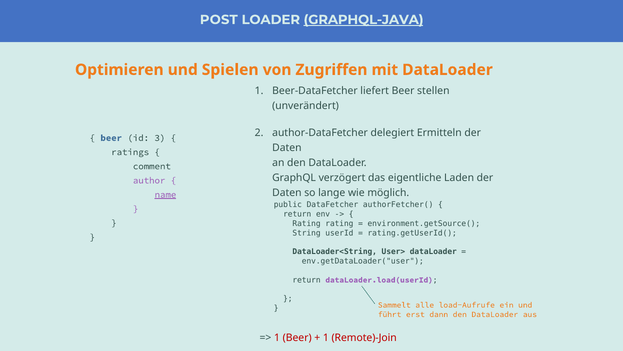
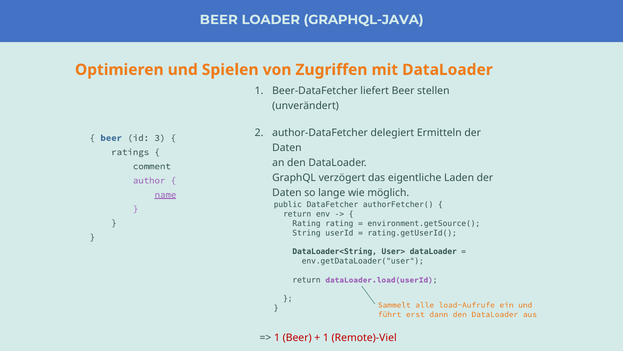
POST: POST -> BEER (219, 20)
GRAPHQL-JAVA underline: present -> none (364, 20)
Remote)-Join: Remote)-Join -> Remote)-Viel (364, 338)
